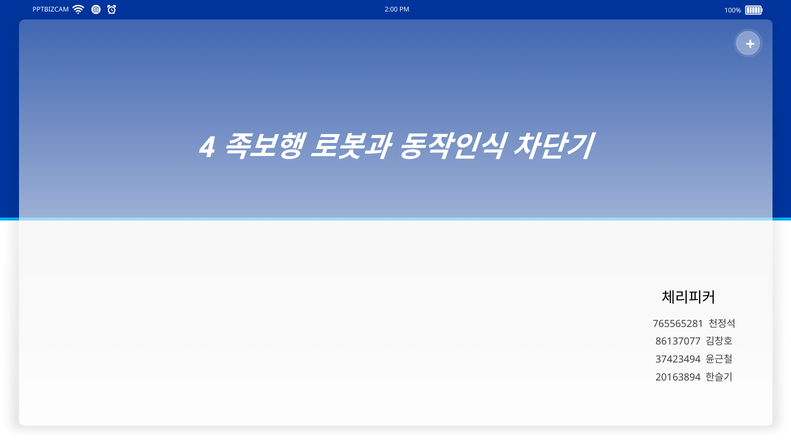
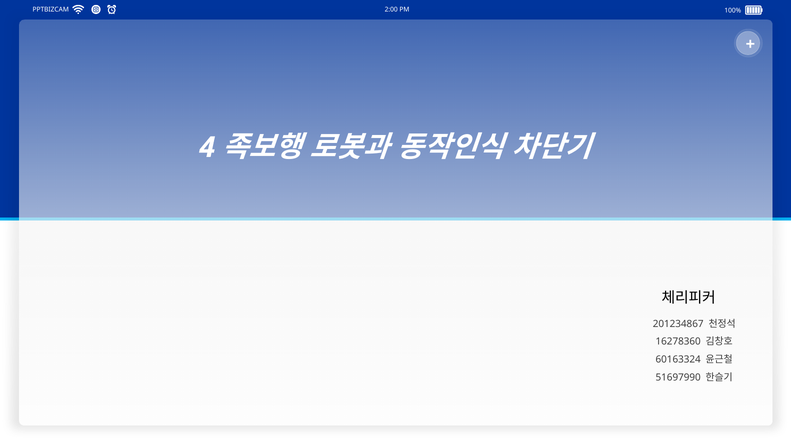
765565281: 765565281 -> 201234867 (678, 324)
86137077: 86137077 -> 16278360 (678, 342)
37423494: 37423494 -> 60163324 (678, 359)
20163894: 20163894 -> 51697990 (678, 377)
